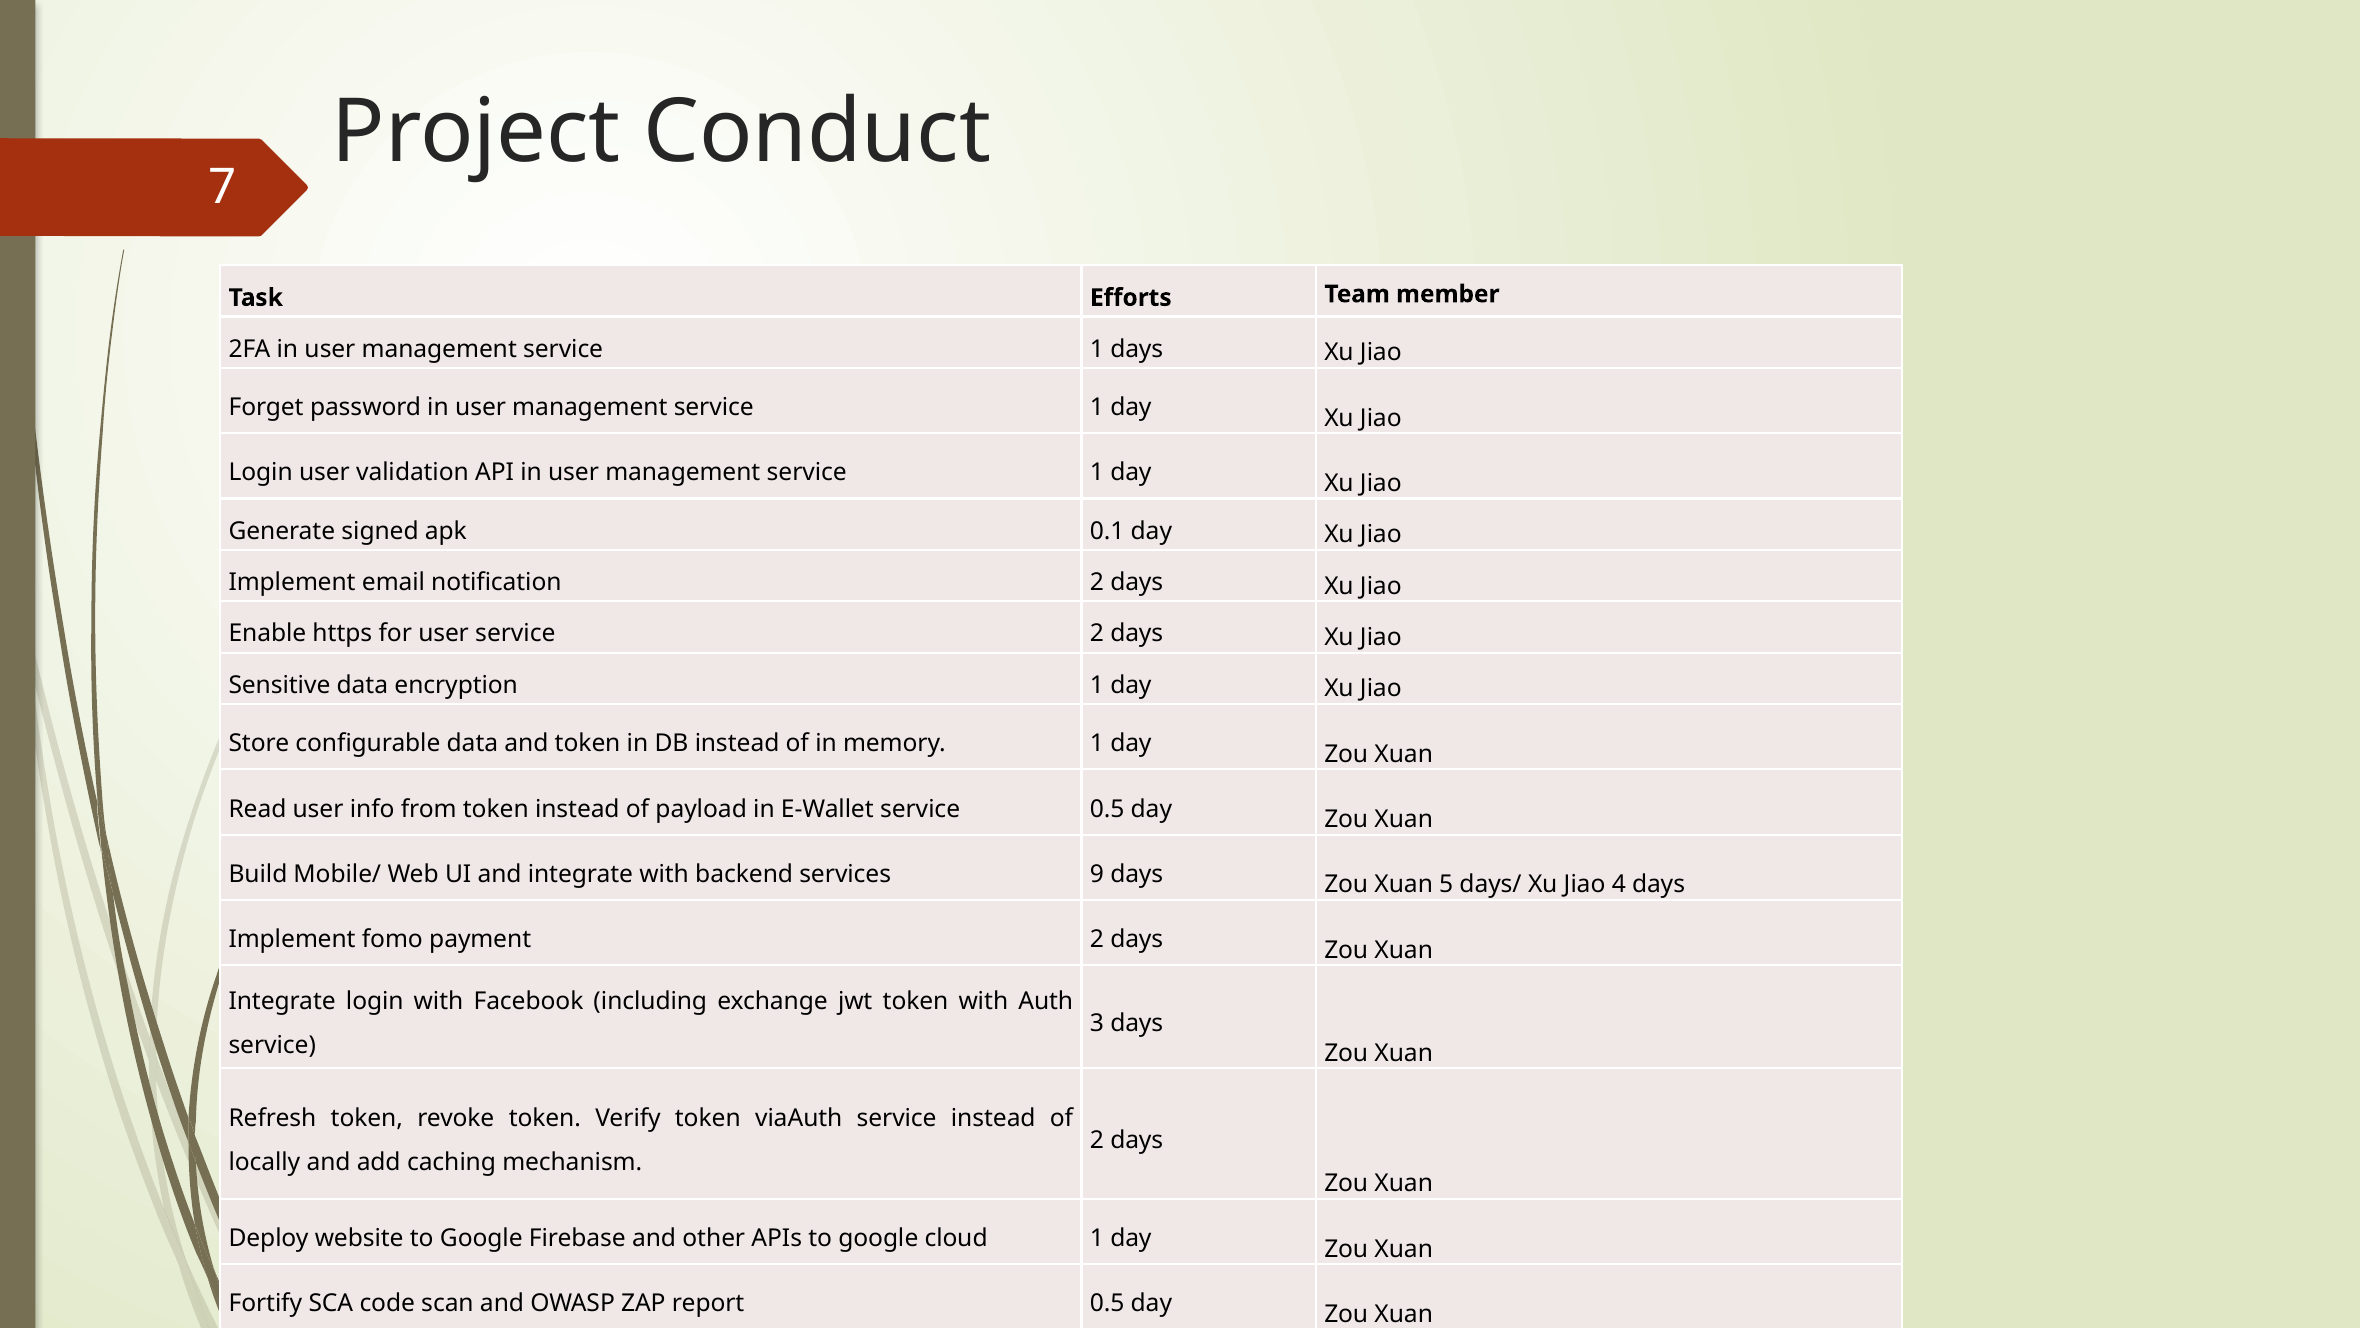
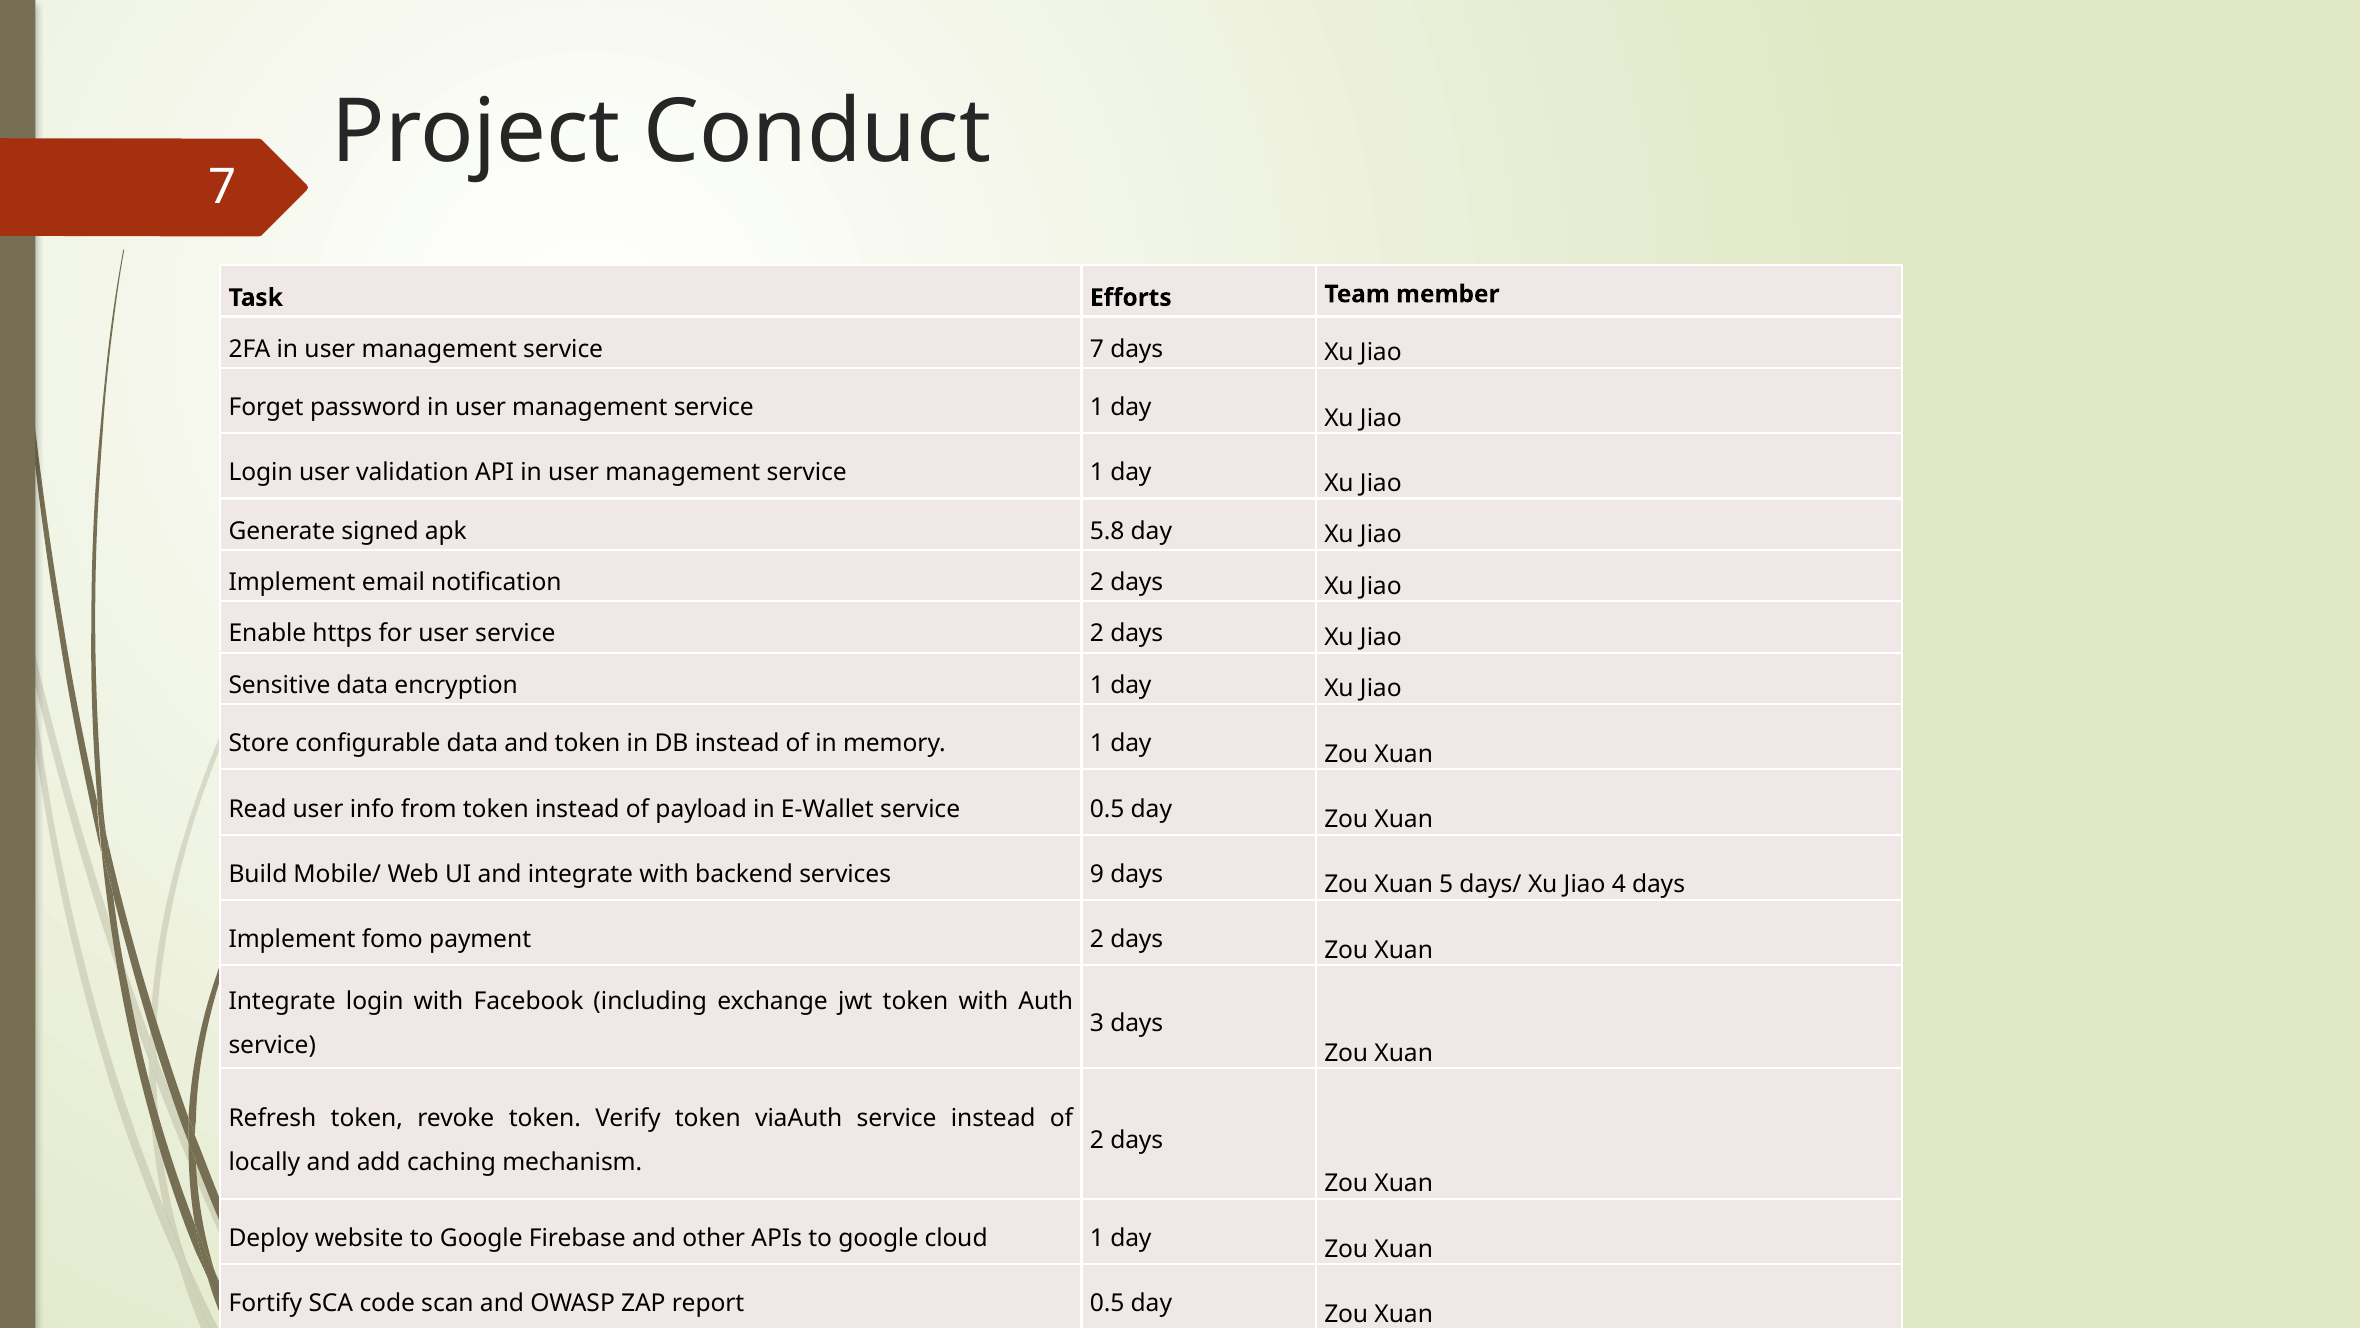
1: 1 -> 7 (1097, 349)
0.1: 0.1 -> 5.8 (1107, 531)
